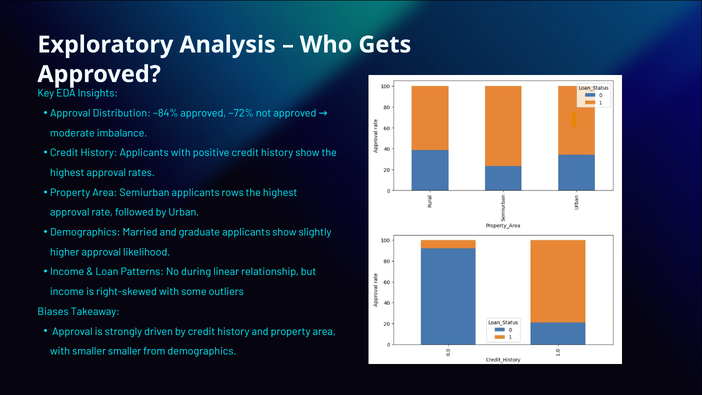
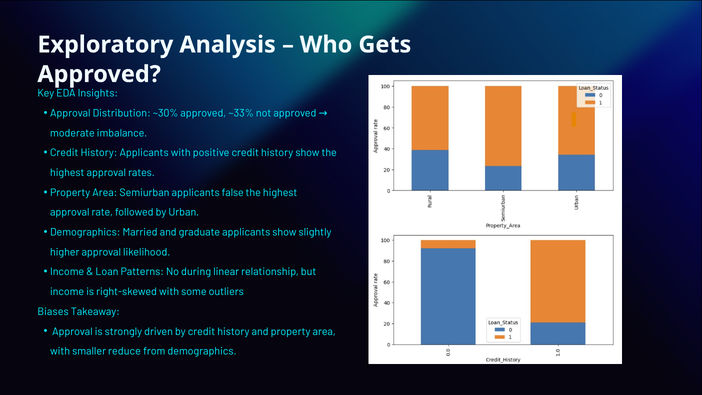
~84%: ~84% -> ~30% (166, 113)
~72%: ~72% -> ~33% (241, 113)
rows: rows -> false (233, 193)
smaller smaller: smaller -> reduce (125, 351)
